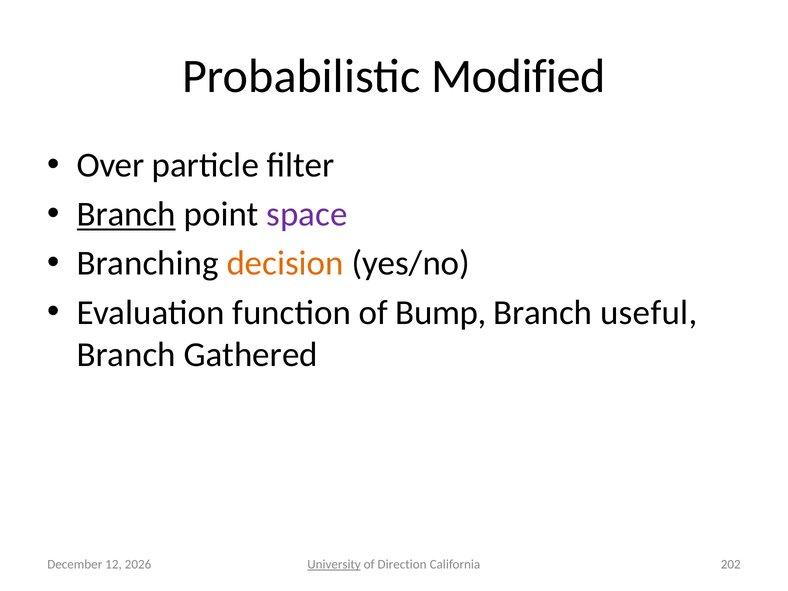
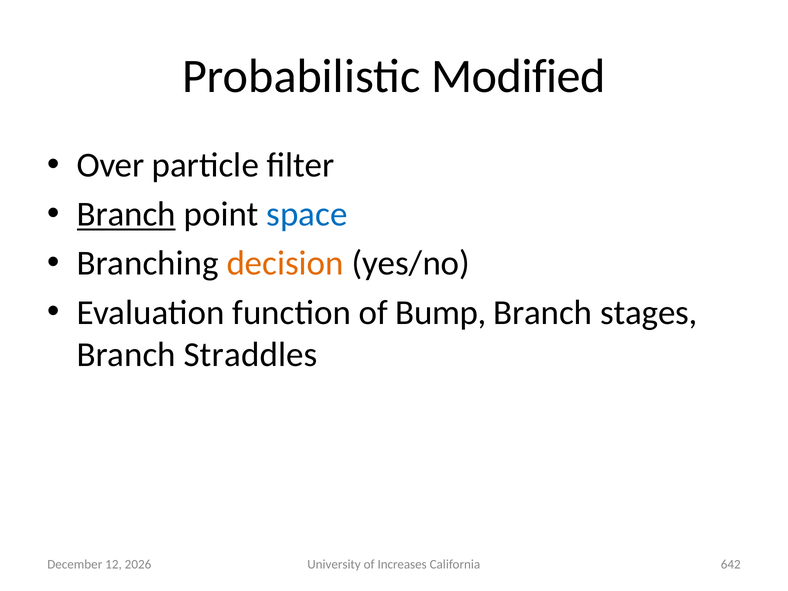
space colour: purple -> blue (307, 214)
useful: useful -> stages (649, 312)
Gathered: Gathered -> Straddles (251, 354)
University underline: present -> none (334, 564)
Direction: Direction -> Increases (402, 564)
202: 202 -> 642 (731, 564)
